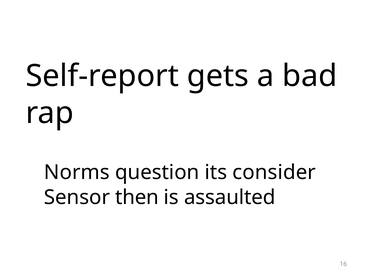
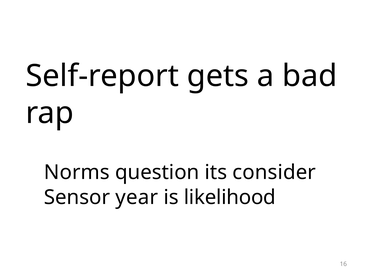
then: then -> year (137, 197)
assaulted: assaulted -> likelihood (230, 197)
